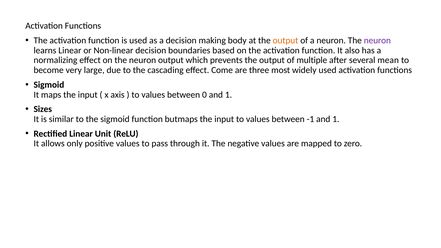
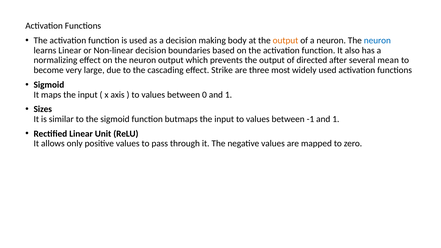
neuron colour: purple -> blue (377, 40)
multiple: multiple -> directed (312, 60)
Come: Come -> Strike (222, 70)
